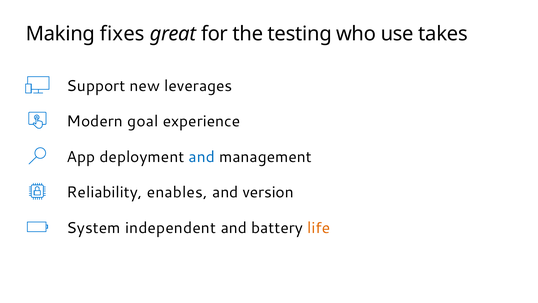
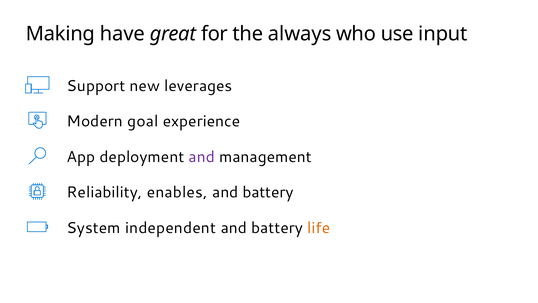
fixes: fixes -> have (122, 34)
testing: testing -> always (300, 34)
takes: takes -> input (443, 34)
and colour: blue -> purple (202, 157)
version: version -> battery (268, 192)
